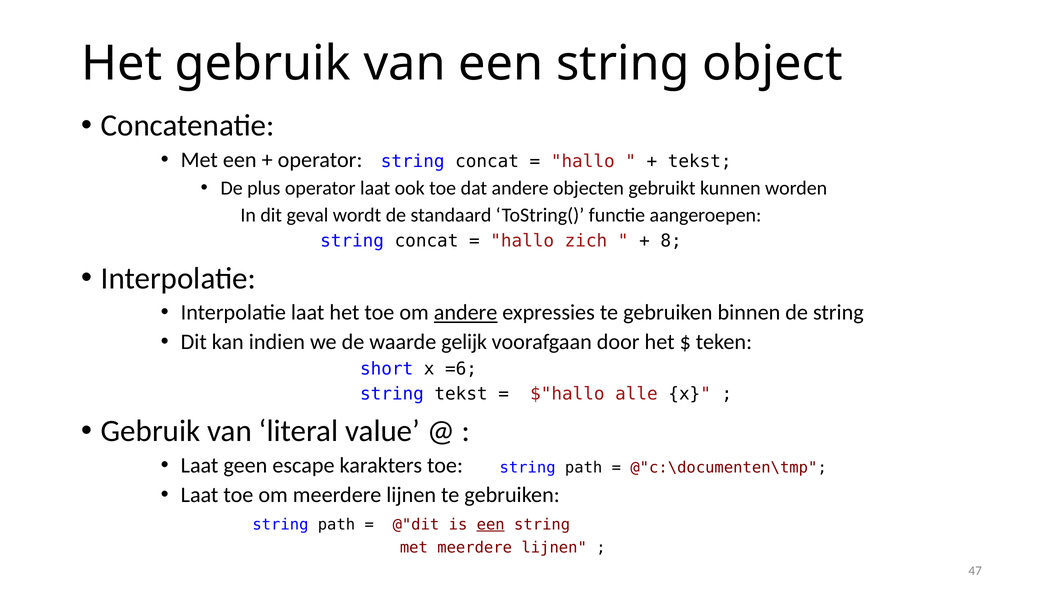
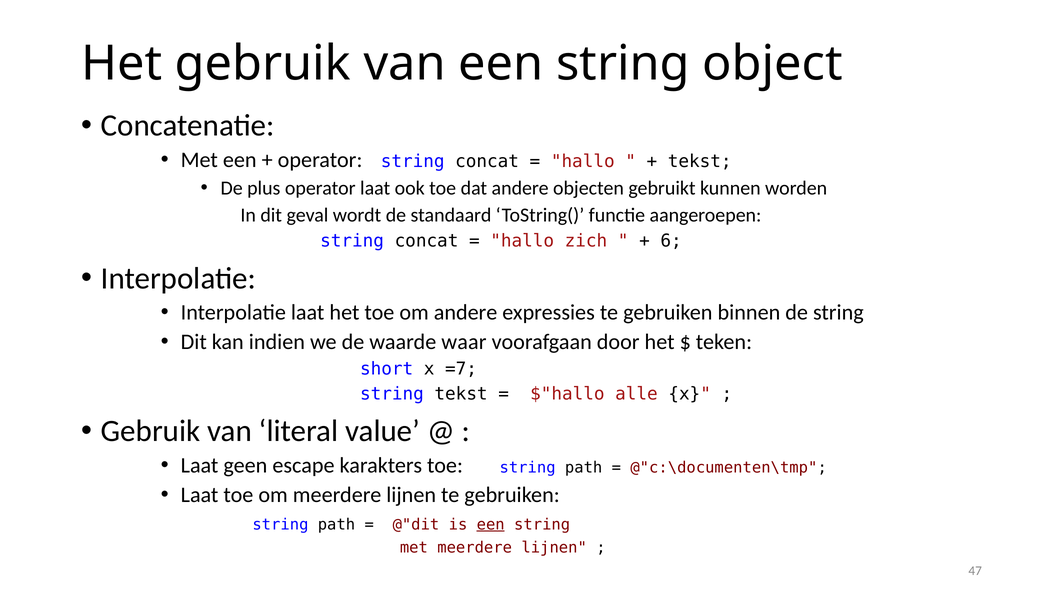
8: 8 -> 6 (671, 241)
andere underline: present -> none (466, 313)
gelijk: gelijk -> waar (464, 342)
=6: =6 -> =7 (461, 369)
